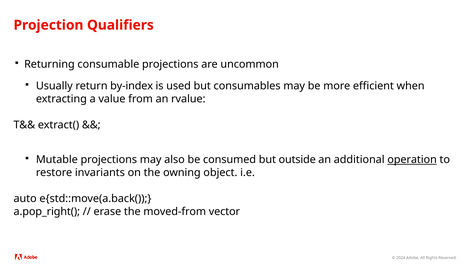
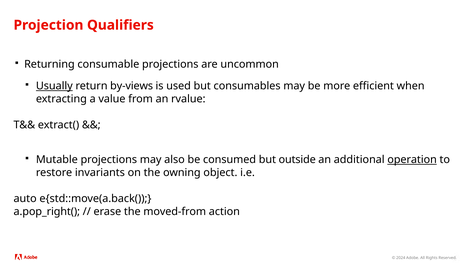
Usually underline: none -> present (54, 86)
by-index: by-index -> by-views (132, 86)
vector: vector -> action (224, 212)
